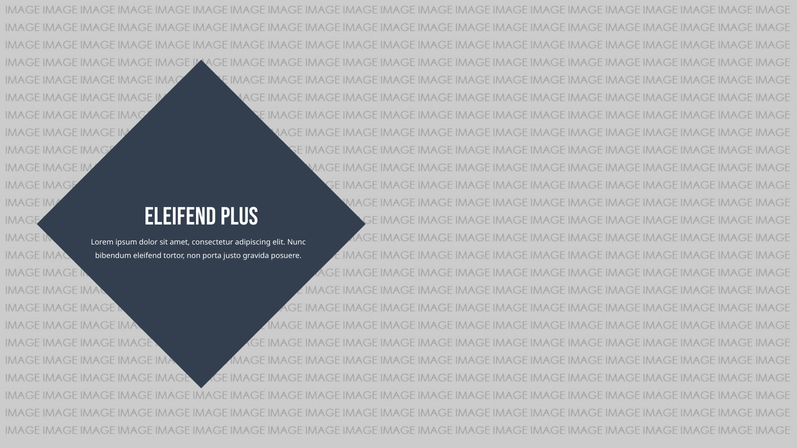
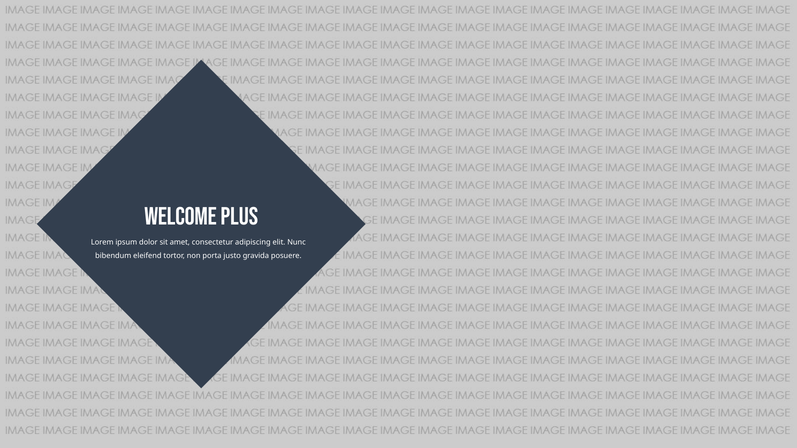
Eleifend: Eleifend -> Welcome (181, 217)
